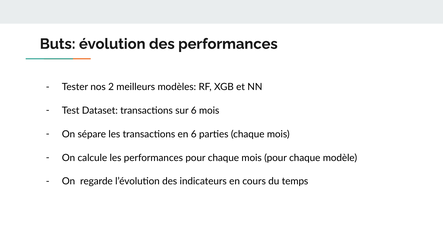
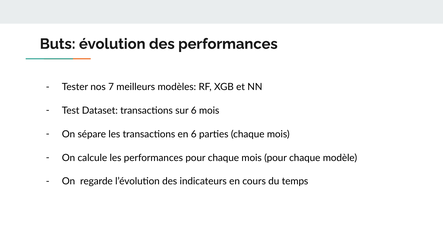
2: 2 -> 7 (111, 87)
